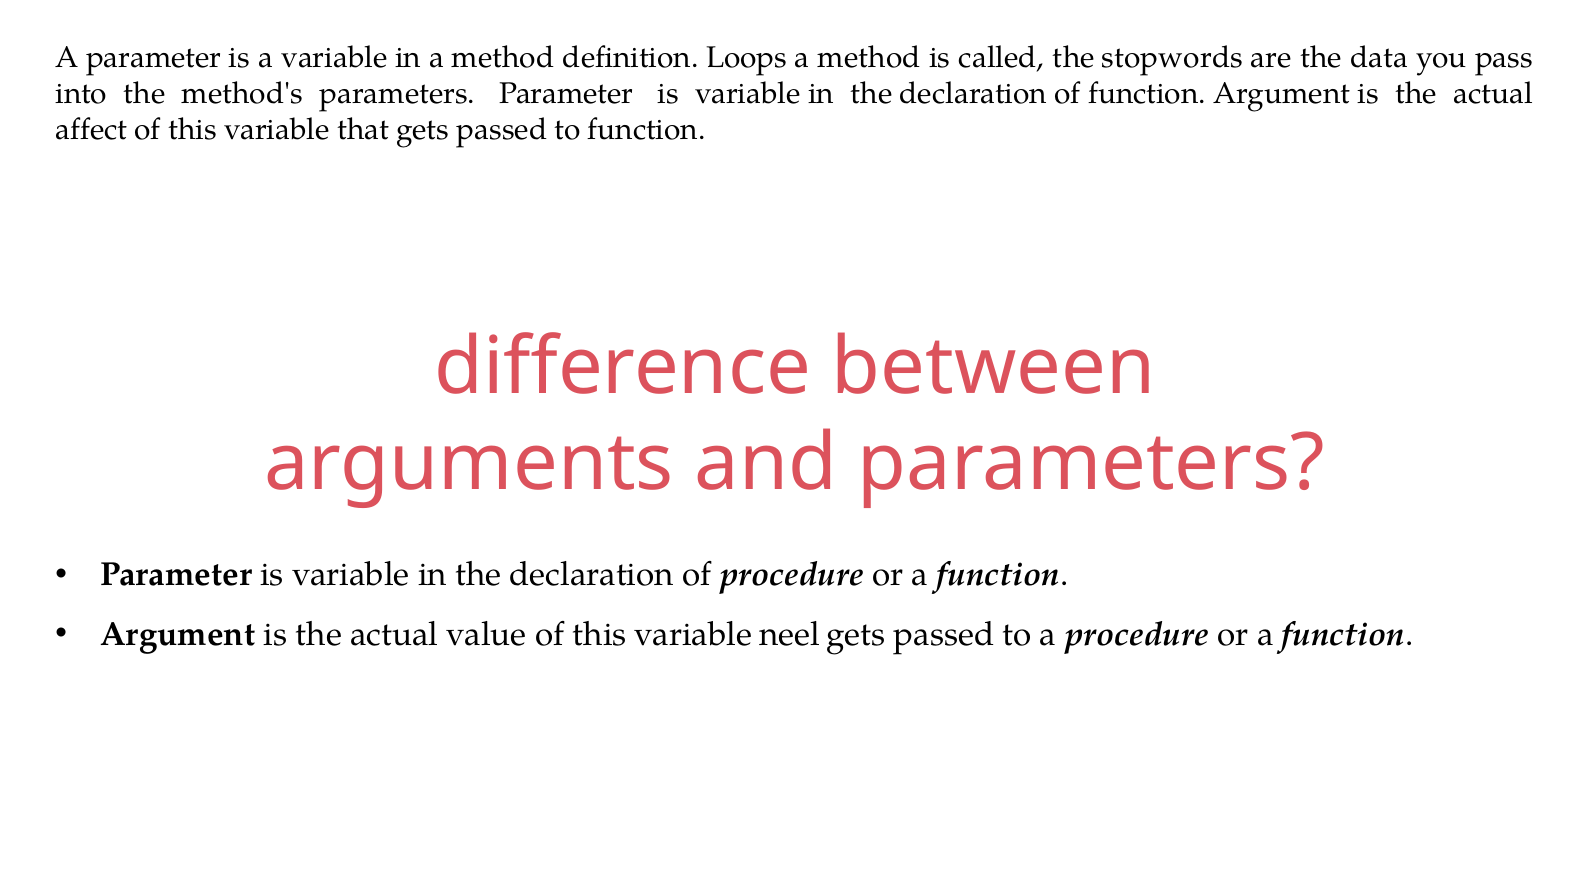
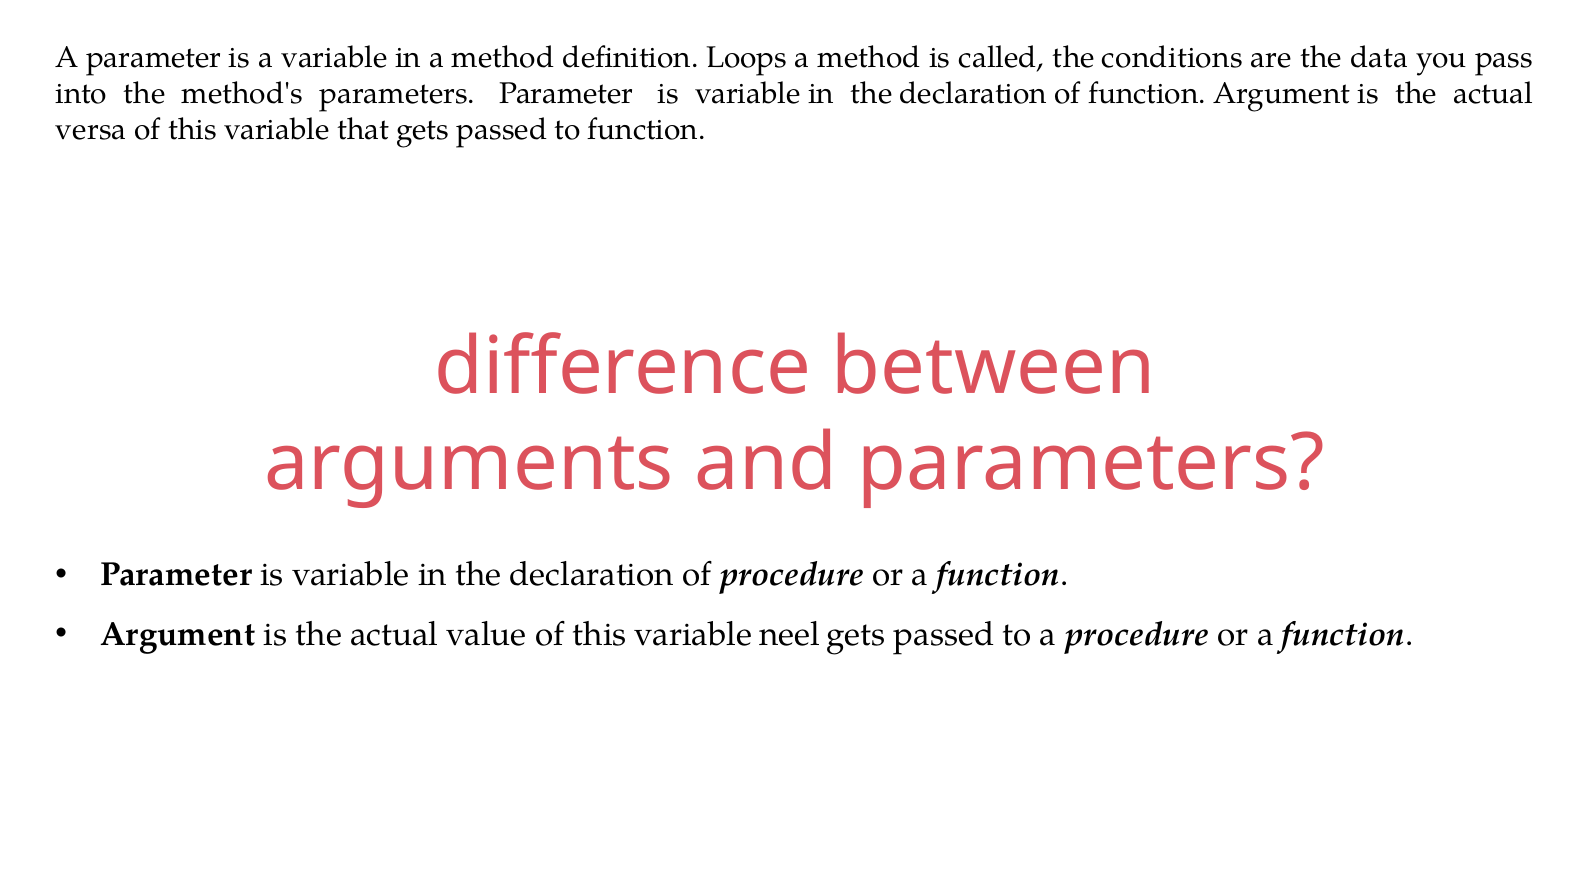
stopwords: stopwords -> conditions (1172, 58)
affect: affect -> versa (91, 130)
